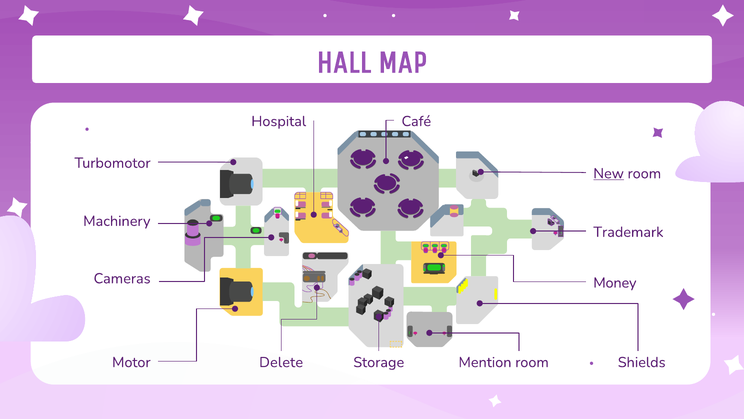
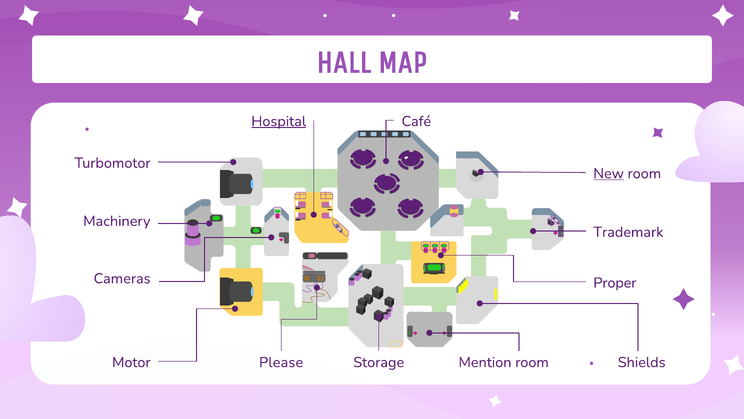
Hospital underline: none -> present (279, 121)
Money: Money -> Proper (615, 282)
Delete: Delete -> Please (281, 362)
